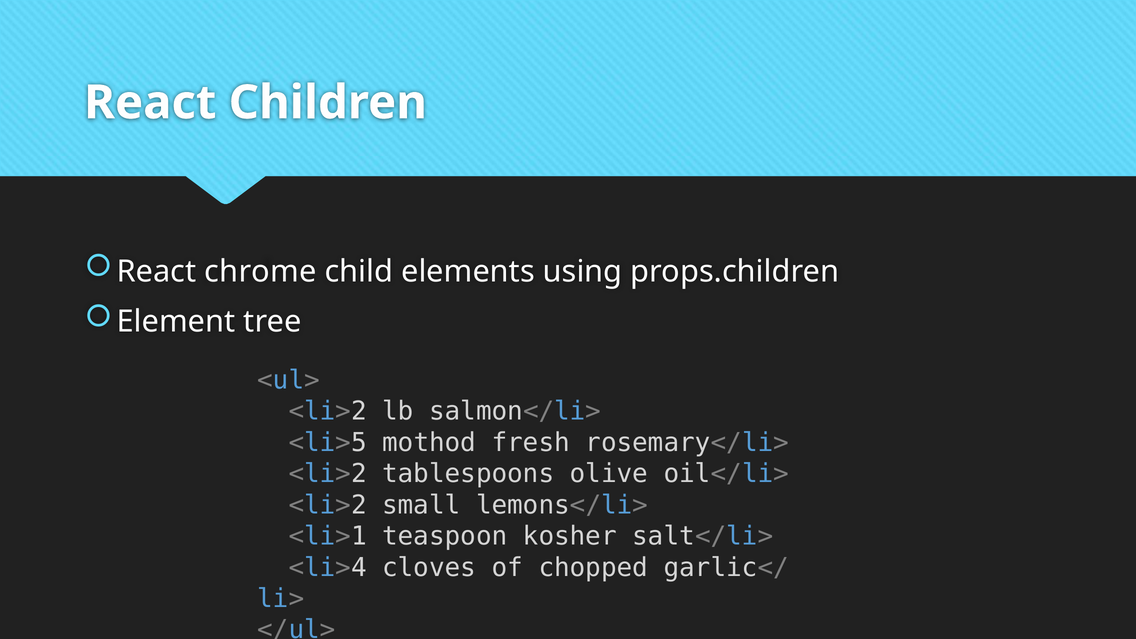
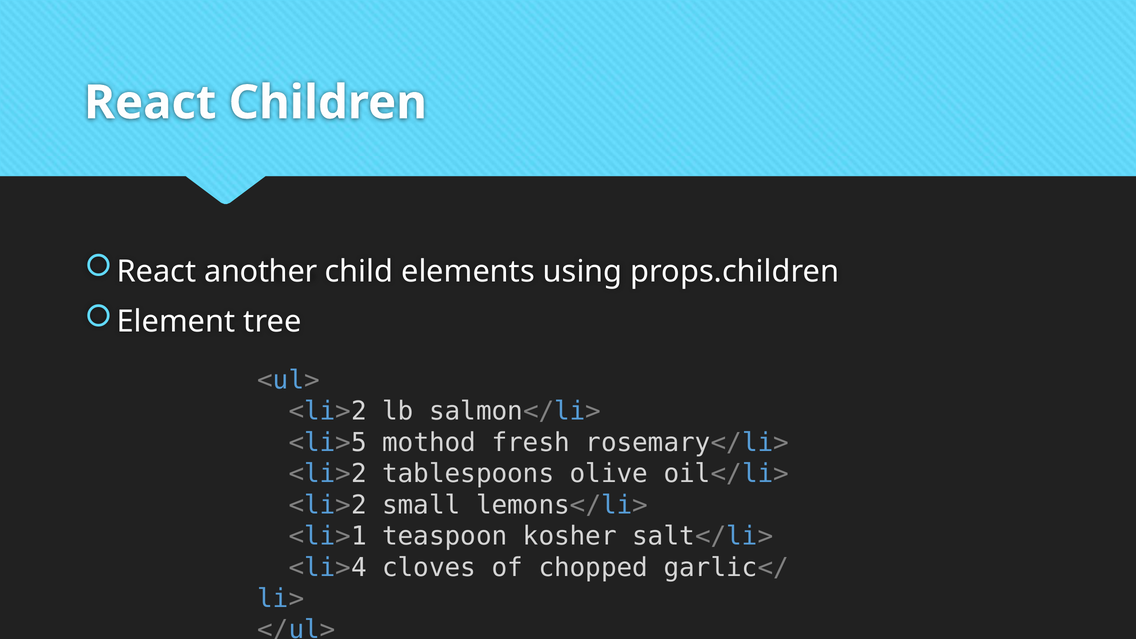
chrome: chrome -> another (261, 271)
